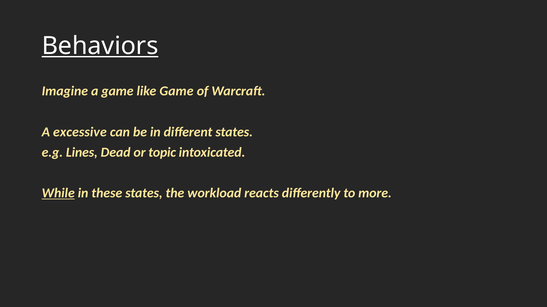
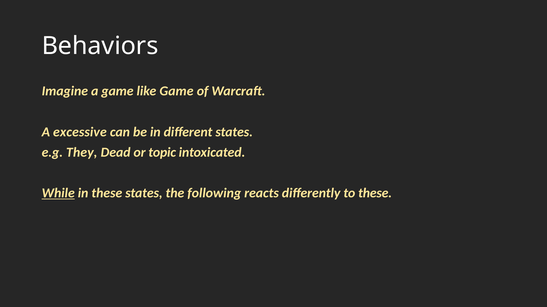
Behaviors underline: present -> none (100, 46)
Lines: Lines -> They (82, 153)
workload: workload -> following (214, 194)
to more: more -> these (375, 194)
